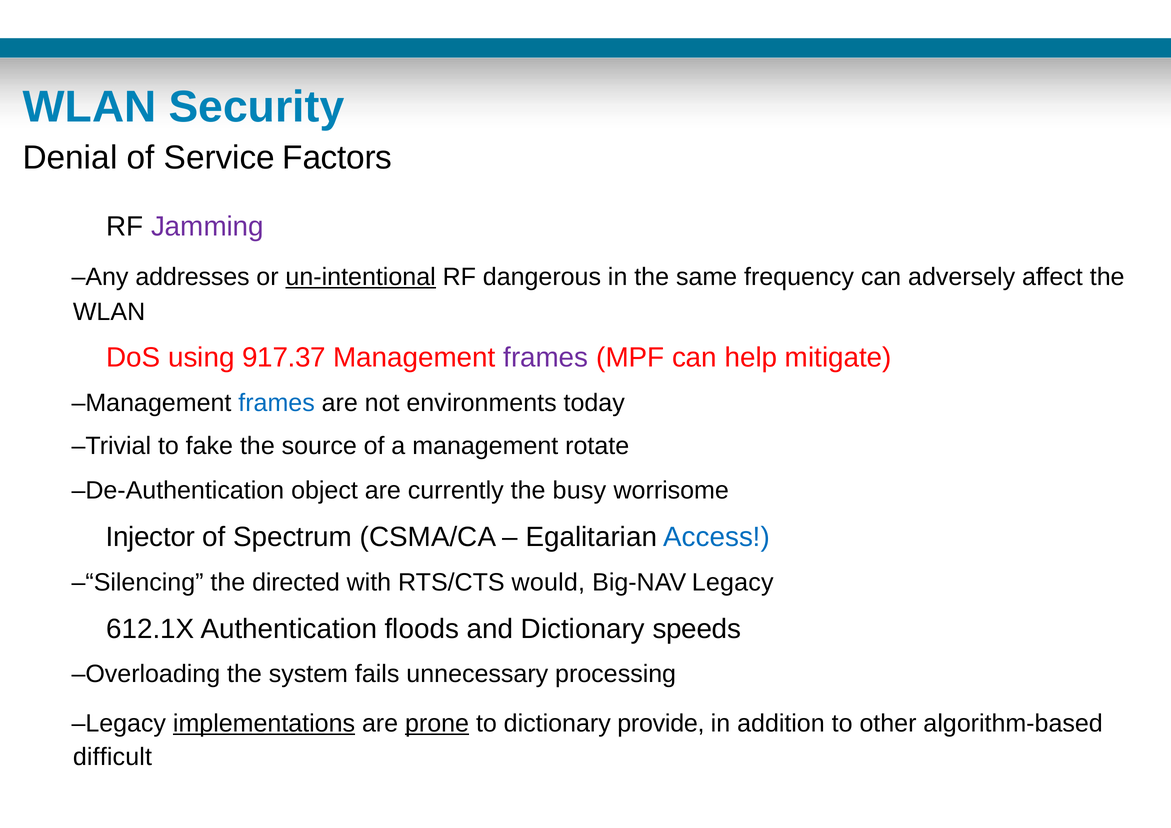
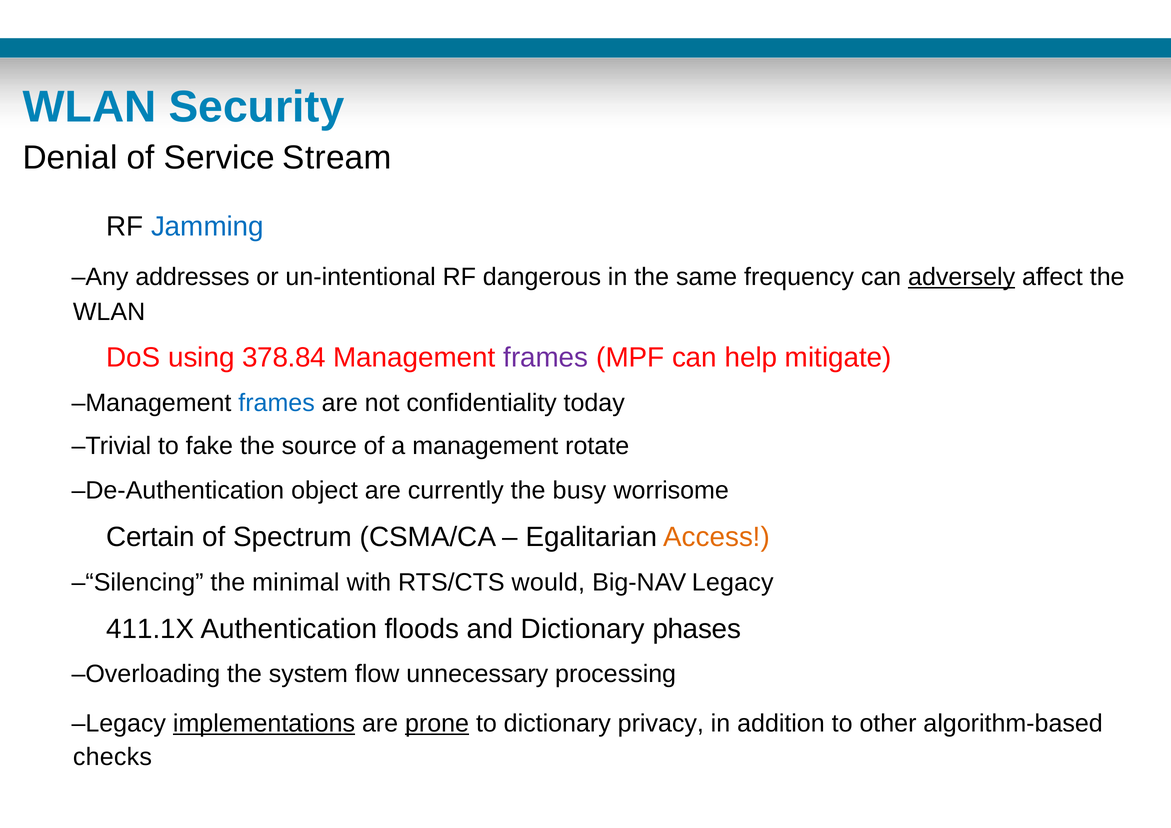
Factors: Factors -> Stream (337, 158)
Jamming colour: purple -> blue (207, 227)
un-intentional underline: present -> none (361, 277)
adversely underline: none -> present (962, 277)
917.37: 917.37 -> 378.84 (284, 357)
environments: environments -> confidentiality (482, 403)
Injector: Injector -> Certain (150, 537)
Access colour: blue -> orange (717, 537)
directed: directed -> minimal (296, 582)
612.1X: 612.1X -> 411.1X (150, 629)
speeds: speeds -> phases (697, 629)
fails: fails -> flow (377, 674)
provide: provide -> privacy (661, 723)
difficult: difficult -> checks (112, 757)
